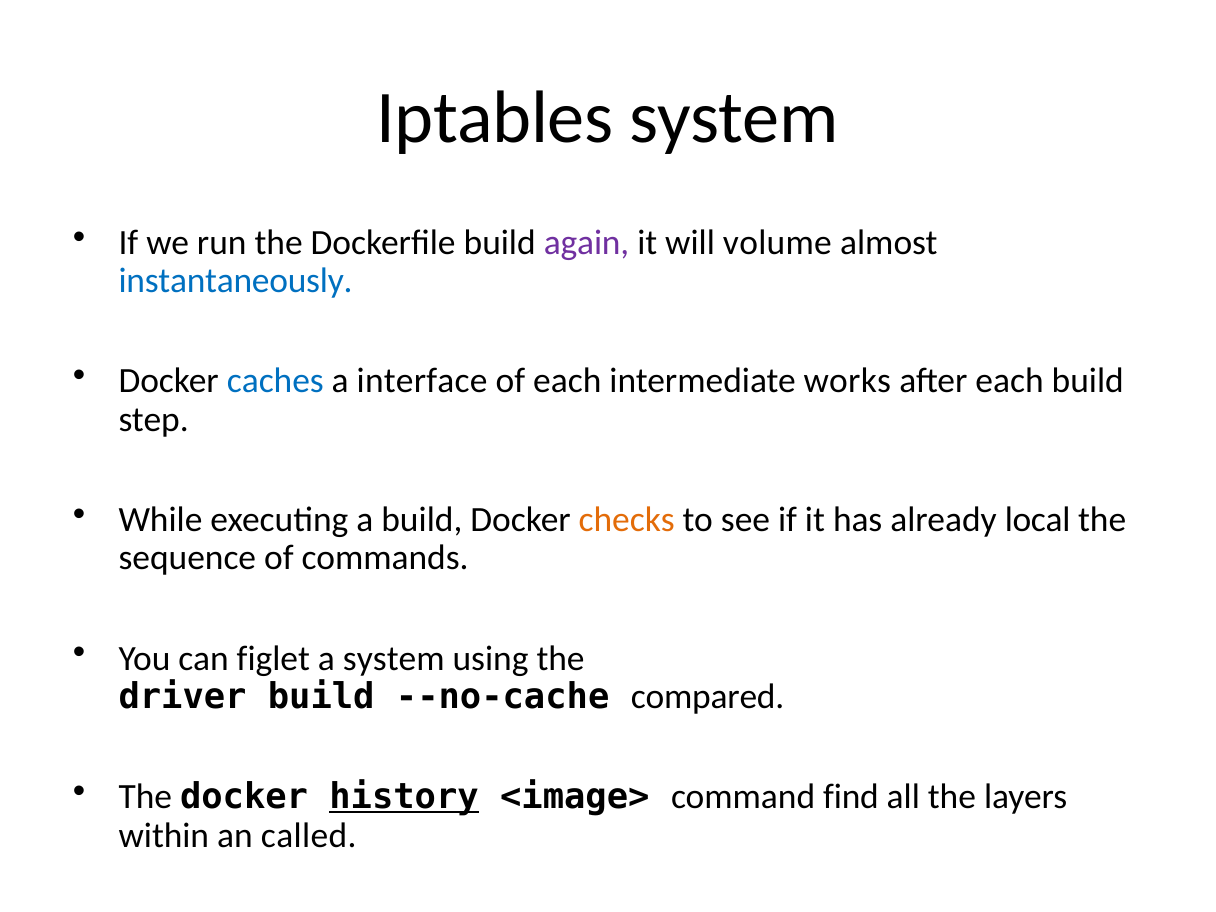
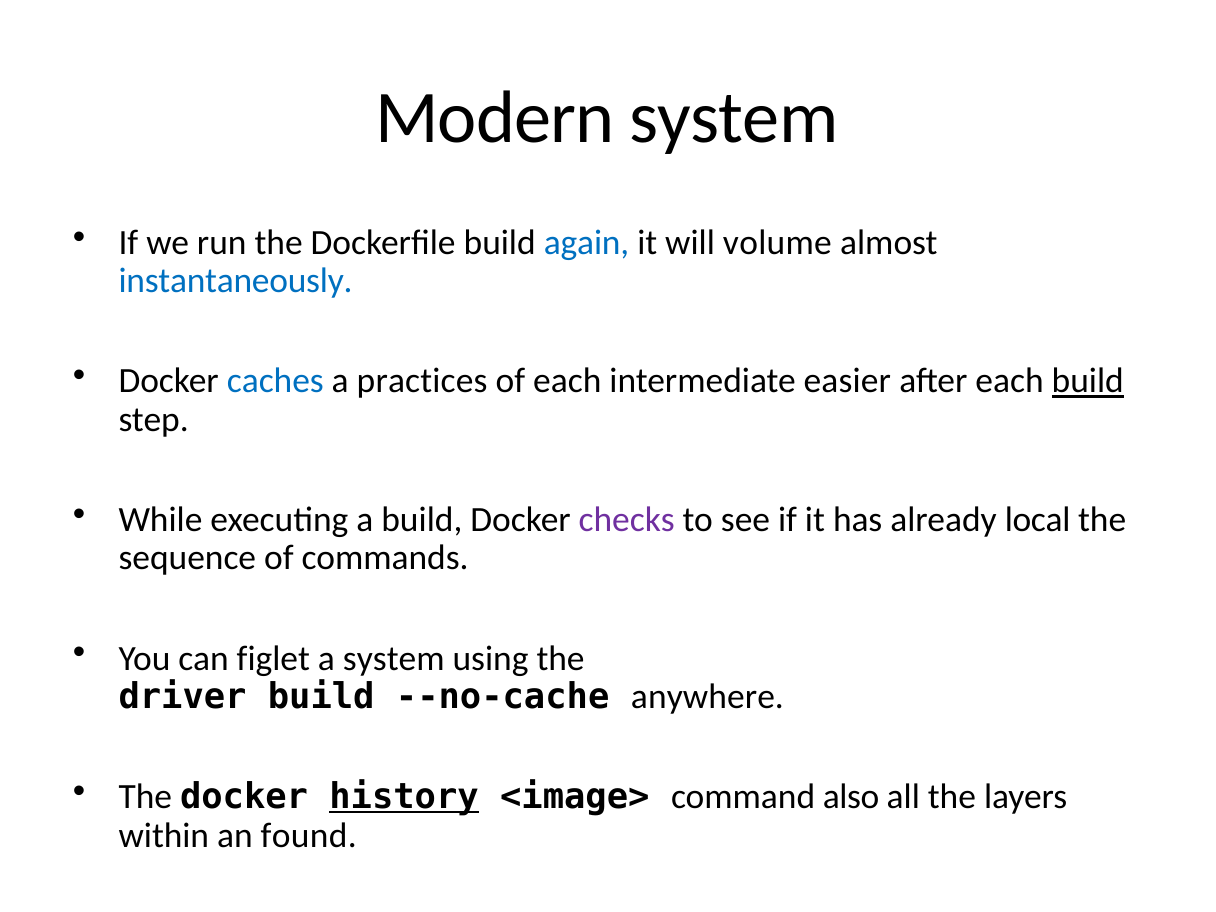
Iptables: Iptables -> Modern (495, 118)
again colour: purple -> blue (587, 243)
interface: interface -> practices (422, 381)
works: works -> easier (847, 381)
build underline: none -> present (1088, 381)
checks colour: orange -> purple (627, 520)
compared: compared -> anywhere (707, 697)
find: find -> also (851, 797)
called: called -> found (309, 835)
